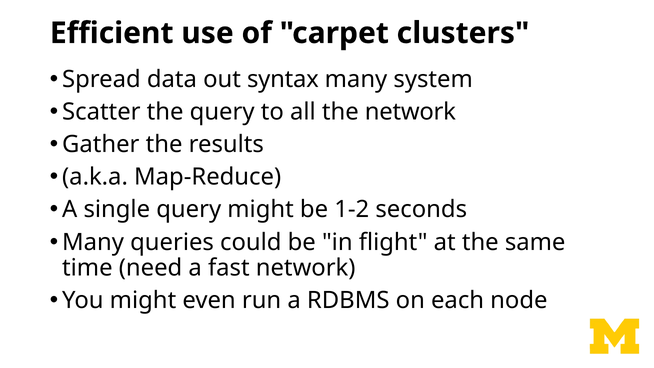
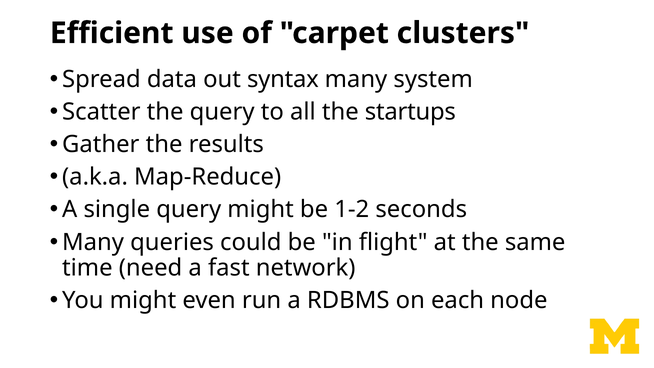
the network: network -> startups (410, 112)
